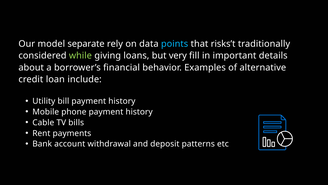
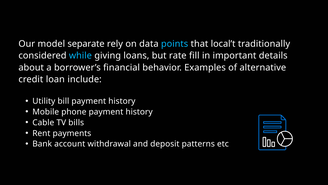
risks’t: risks’t -> local’t (223, 44)
while colour: light green -> light blue (80, 55)
very: very -> rate (178, 55)
